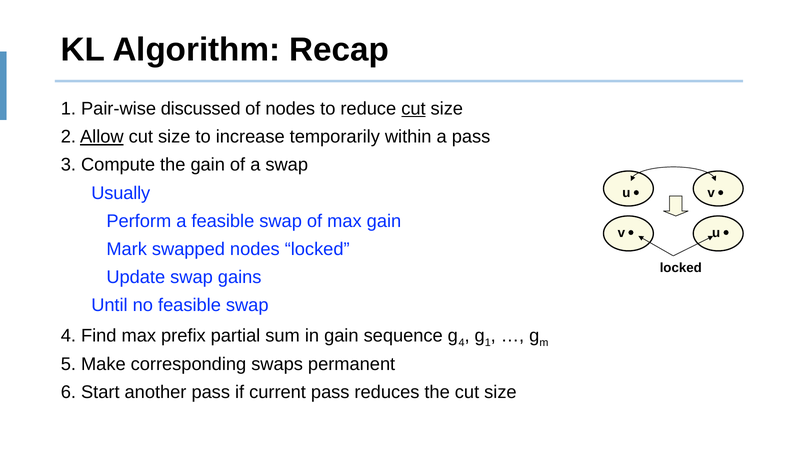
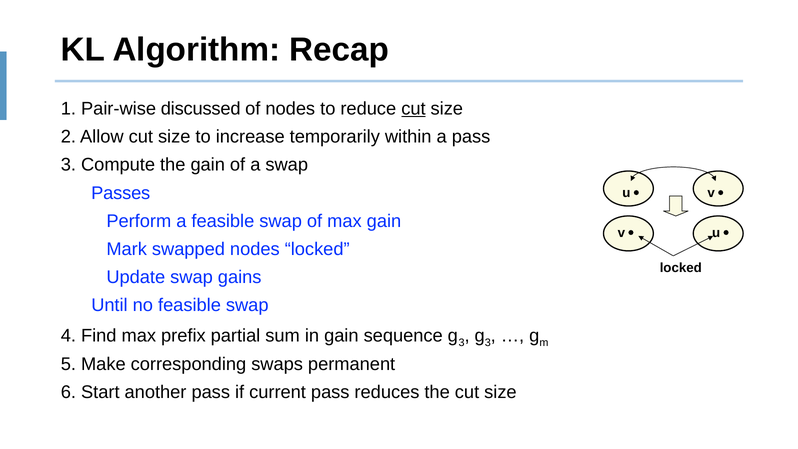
Allow underline: present -> none (102, 137)
Usually: Usually -> Passes (121, 193)
4: 4 -> 3 (462, 343)
1: 1 -> 3 (488, 343)
